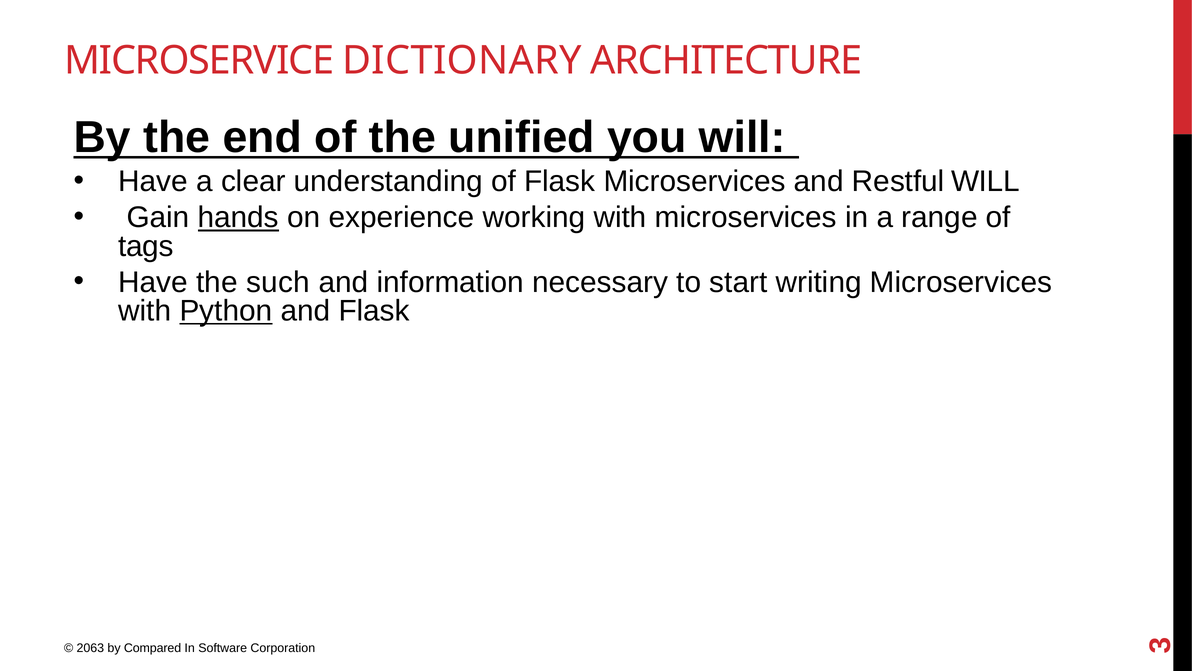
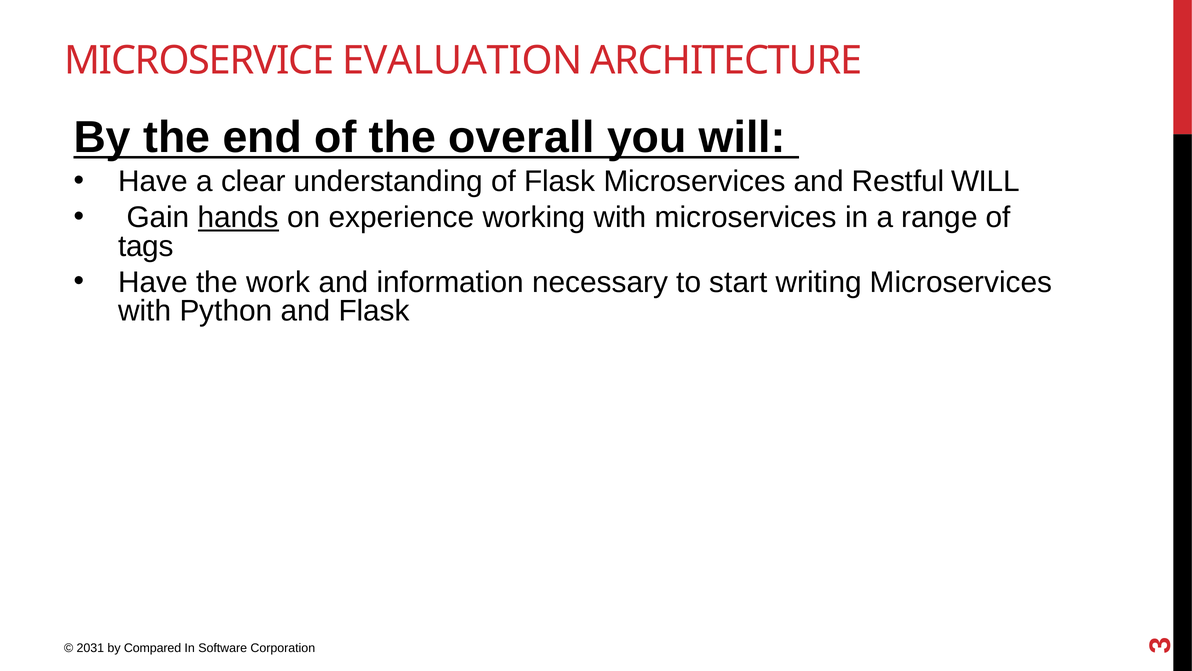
DICTIONARY: DICTIONARY -> EVALUATION (462, 61)
unified: unified -> overall (521, 138)
such: such -> work (278, 282)
Python underline: present -> none (226, 311)
2063: 2063 -> 2031 (90, 647)
